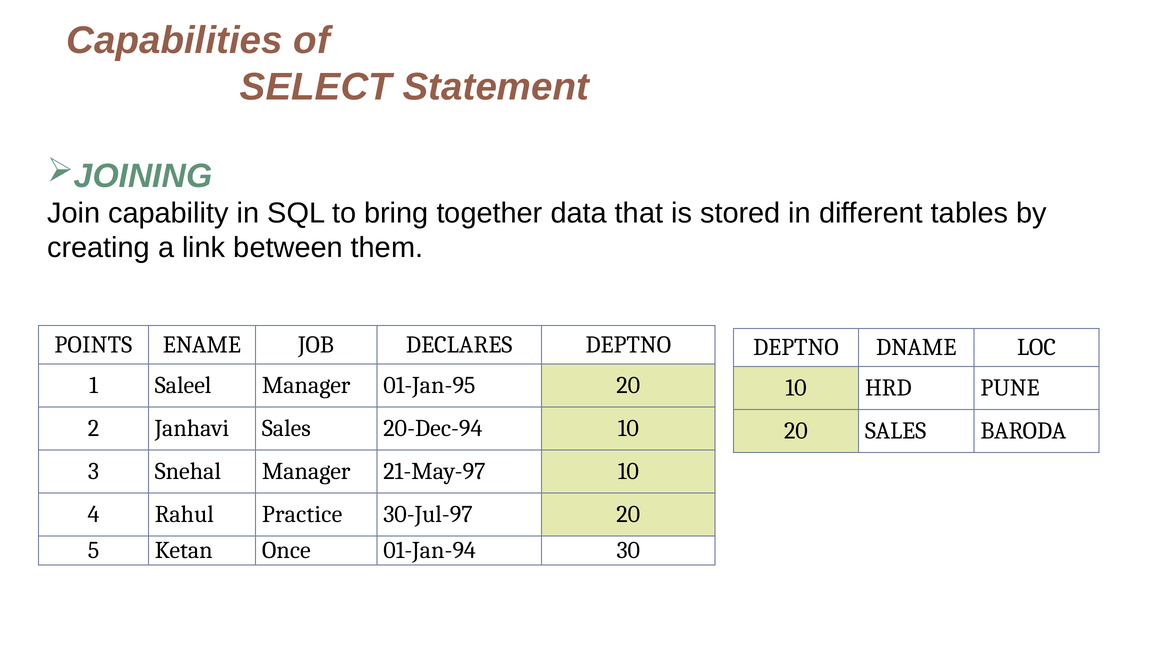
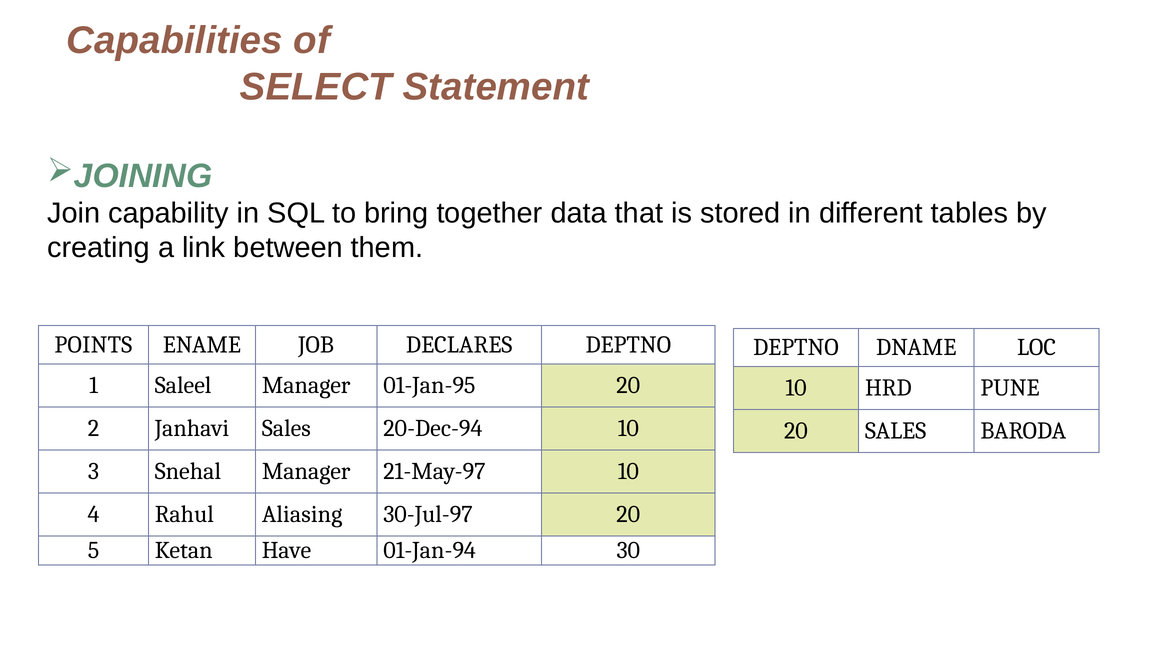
Practice: Practice -> Aliasing (302, 514)
Once: Once -> Have (286, 550)
